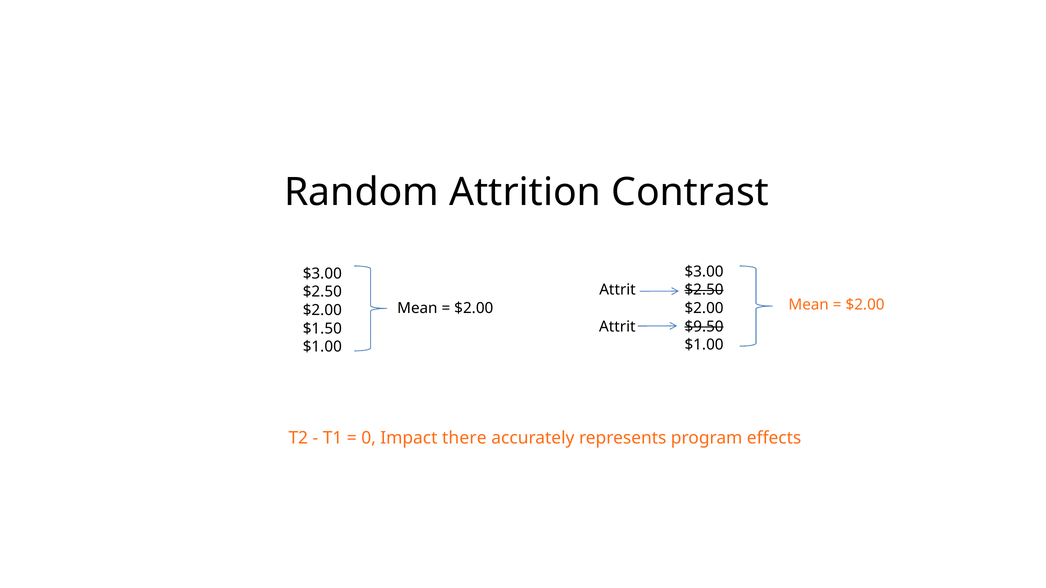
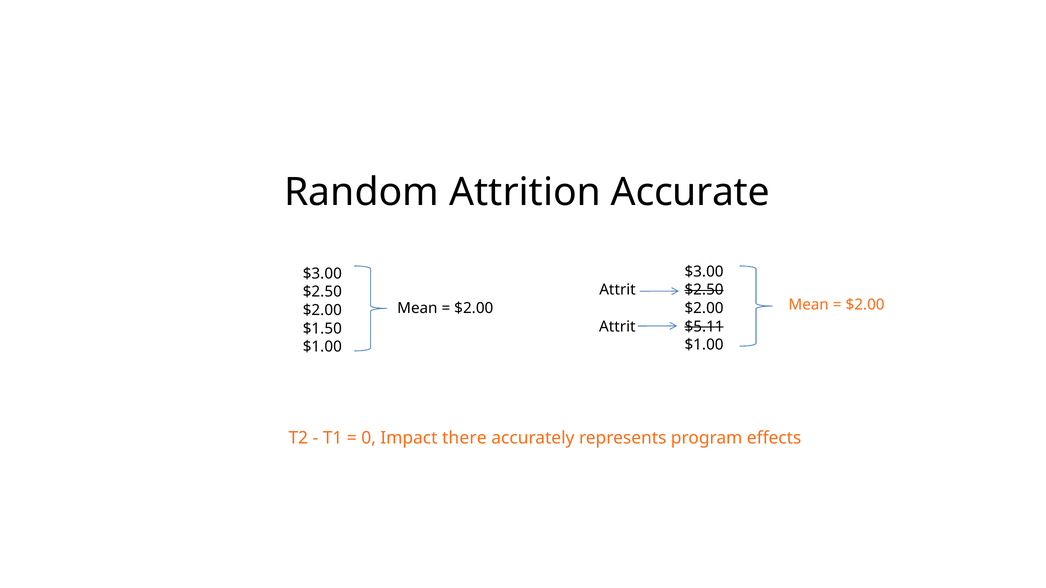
Contrast: Contrast -> Accurate (690, 193)
$9.50: $9.50 -> $5.11 (704, 327)
